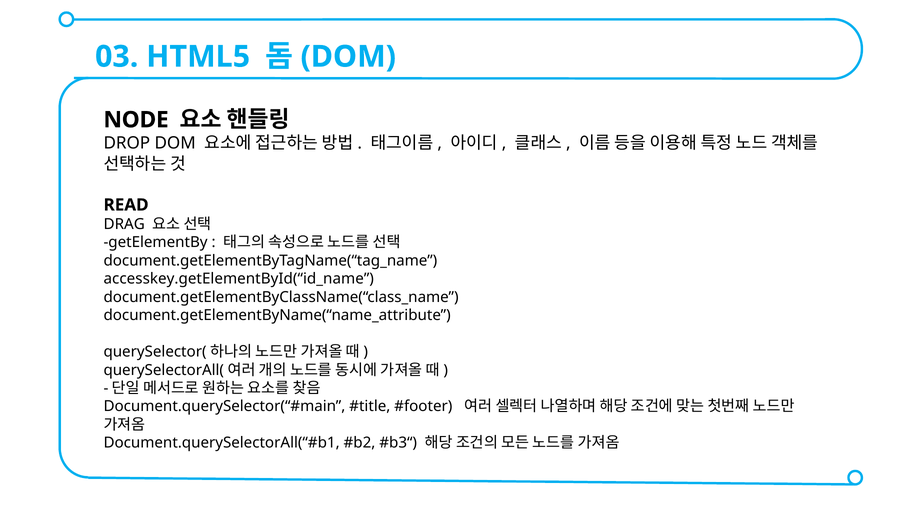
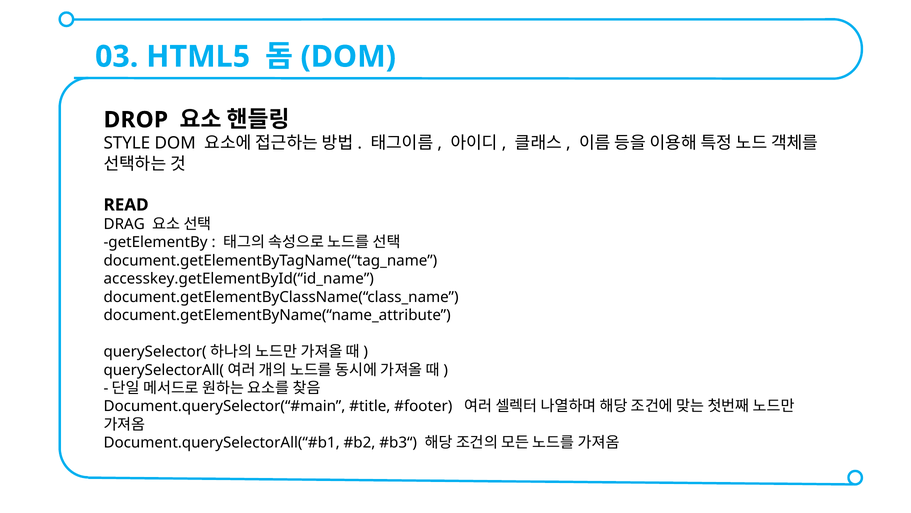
NODE: NODE -> DROP (136, 120)
DROP: DROP -> STYLE (127, 143)
